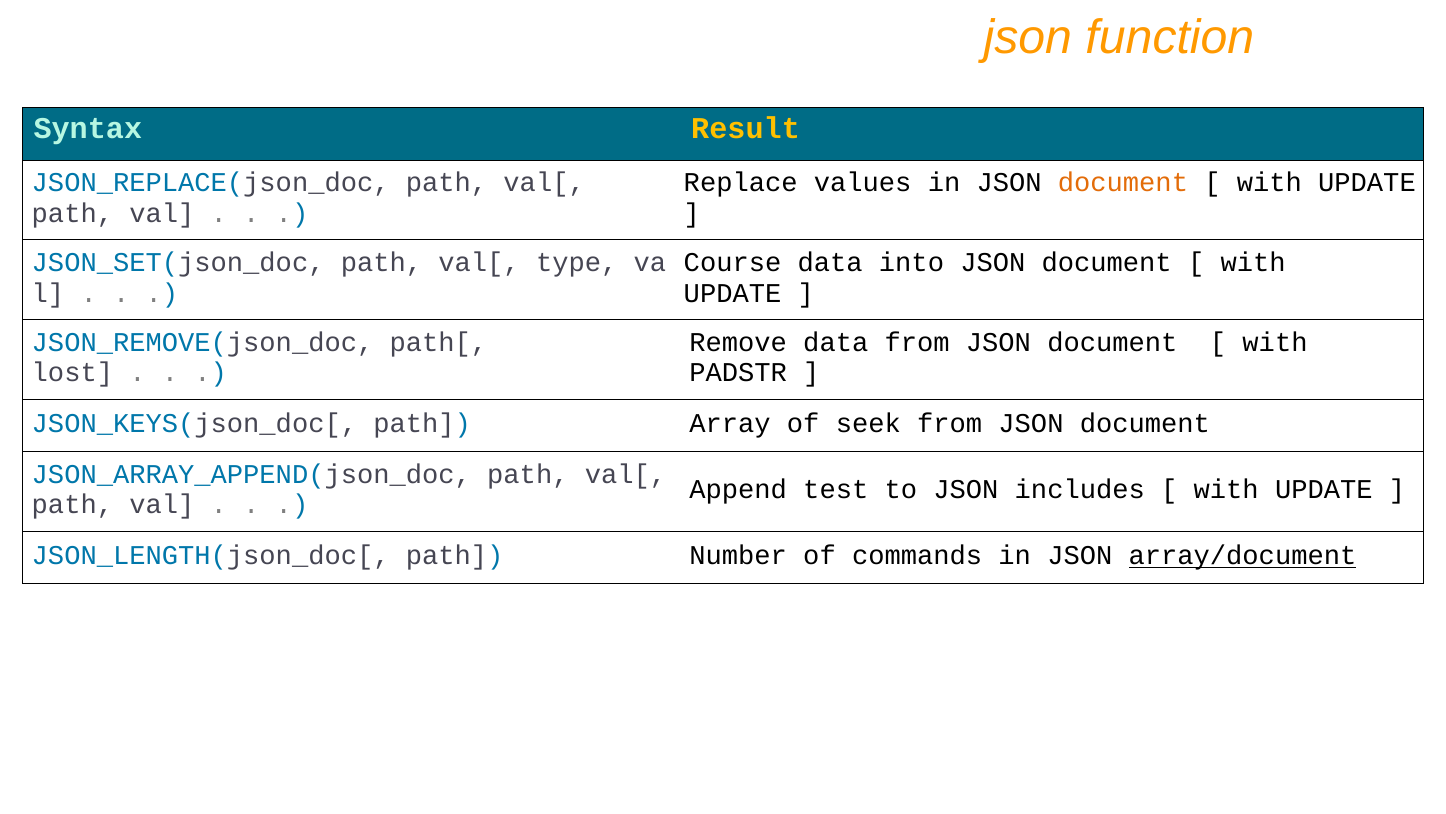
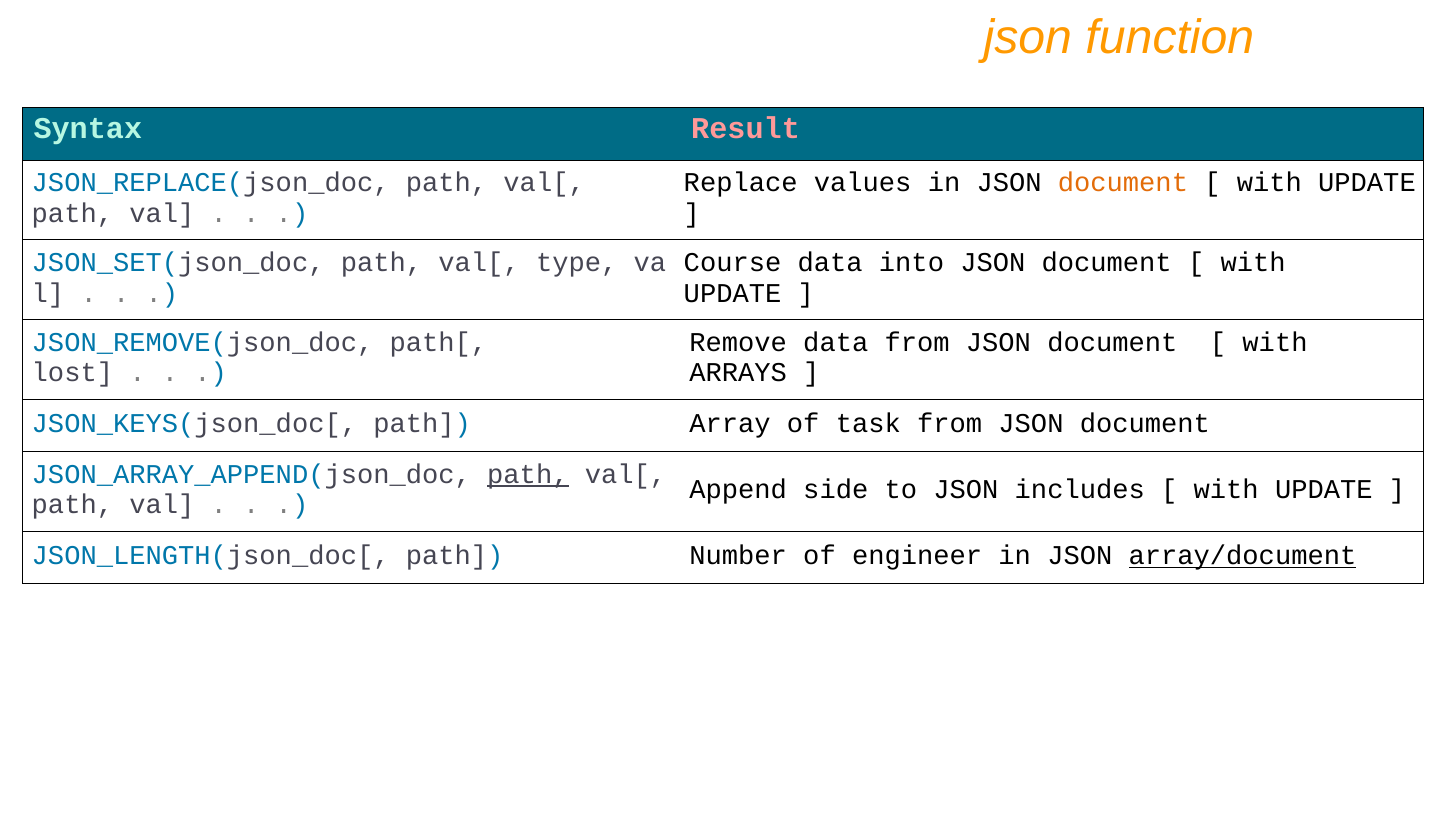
Result colour: yellow -> pink (746, 128)
PADSTR: PADSTR -> ARRAYS (738, 373)
seek: seek -> task (868, 423)
path underline: none -> present (528, 474)
test: test -> side (836, 489)
commands: commands -> engineer (917, 555)
